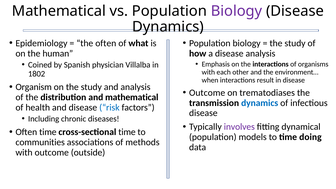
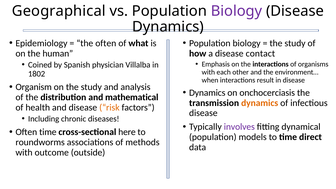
Mathematical: Mathematical -> Geographical (59, 11)
disease analysis: analysis -> contact (260, 53)
Outcome: Outcome -> Dynamics (207, 93)
trematodiases: trematodiases -> onchocerciasis (267, 93)
dynamics colour: blue -> orange (260, 103)
risk colour: blue -> orange (109, 107)
cross-sectional time: time -> here (127, 132)
doing: doing -> direct (310, 137)
communities: communities -> roundworms (40, 142)
